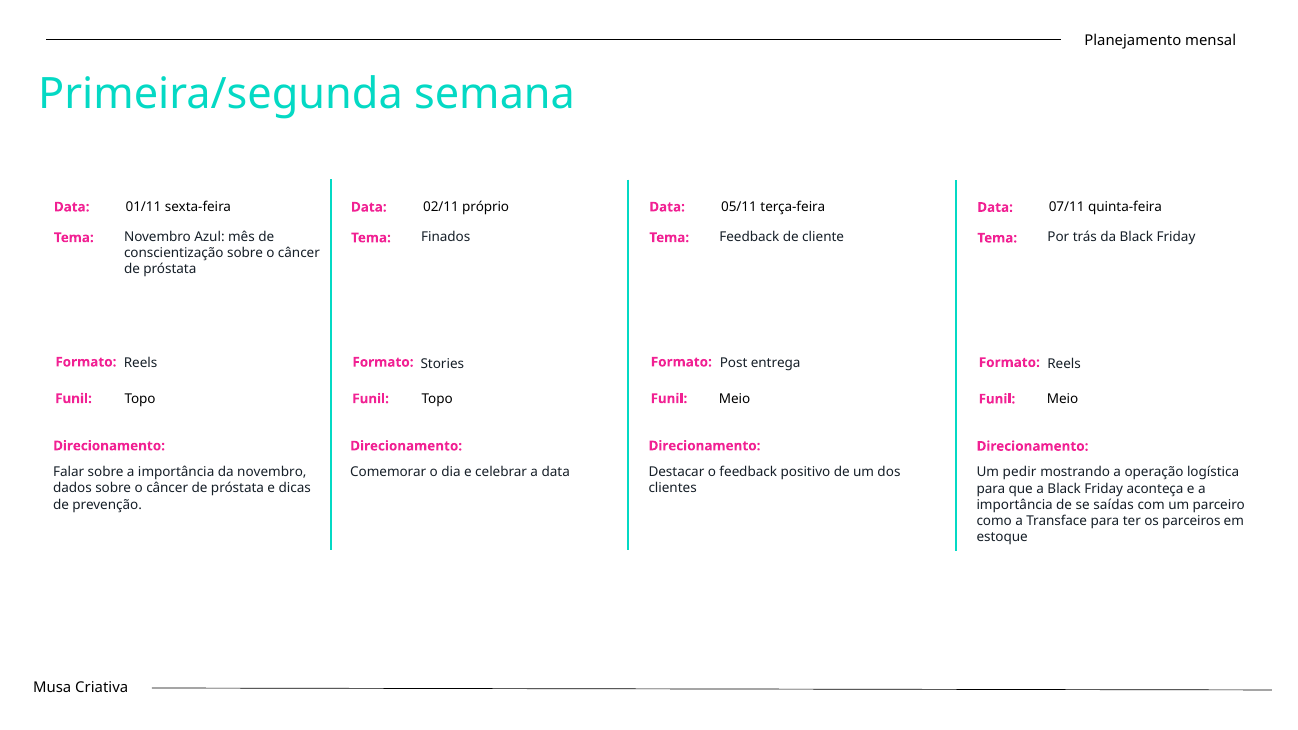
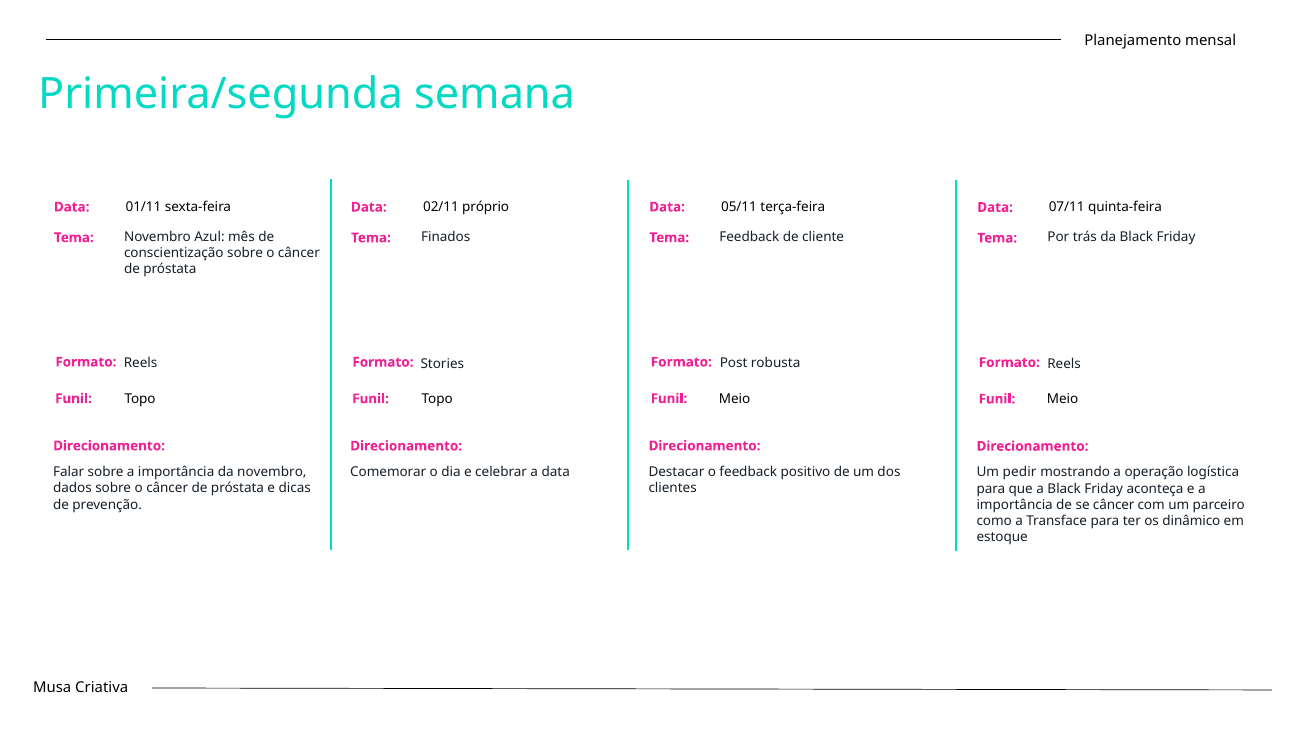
entrega: entrega -> robusta (776, 364)
se saídas: saídas -> câncer (1114, 505)
parceiros: parceiros -> dinâmico (1191, 521)
